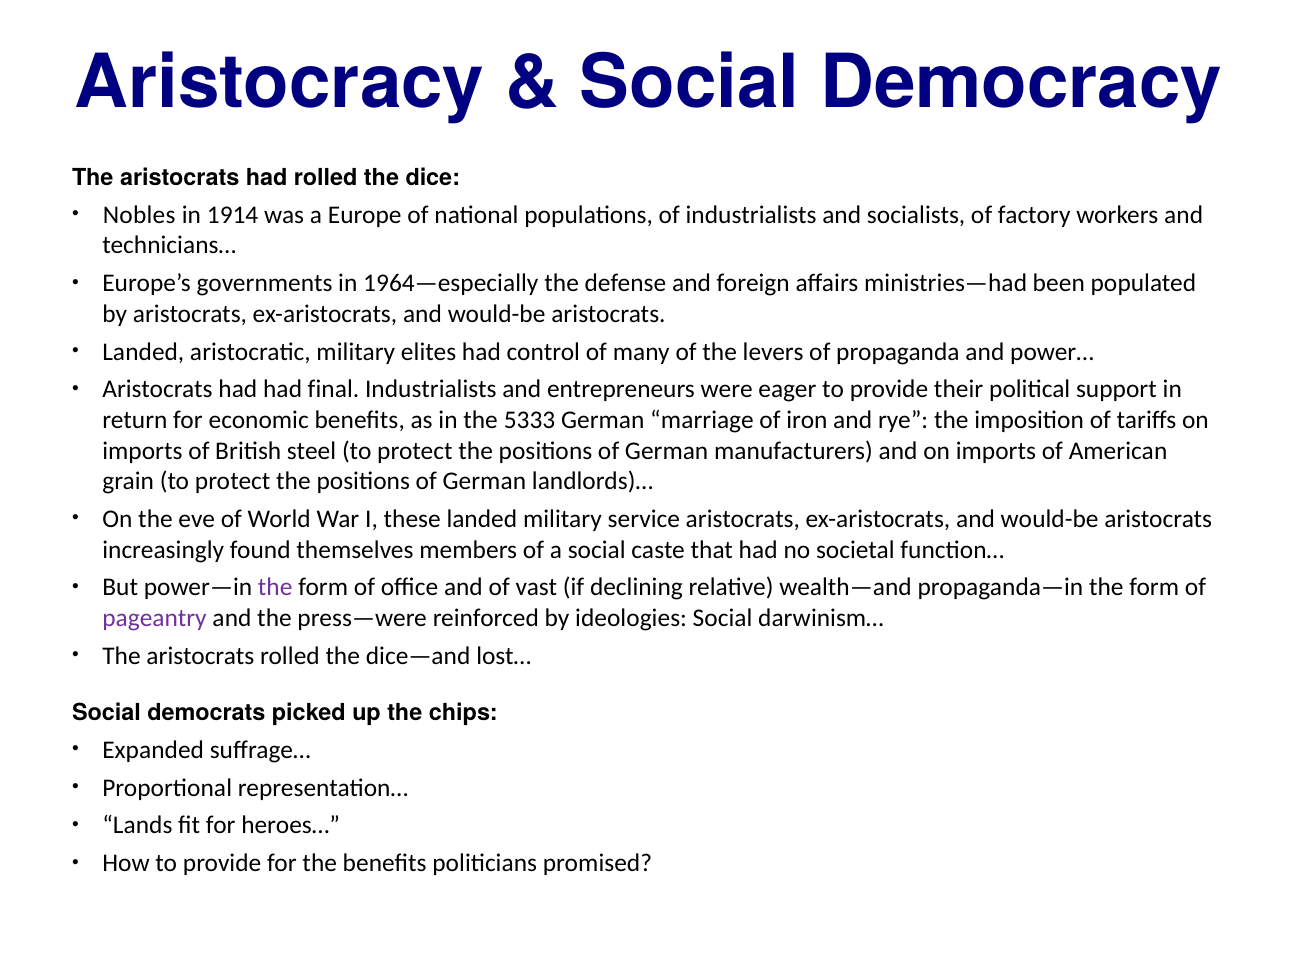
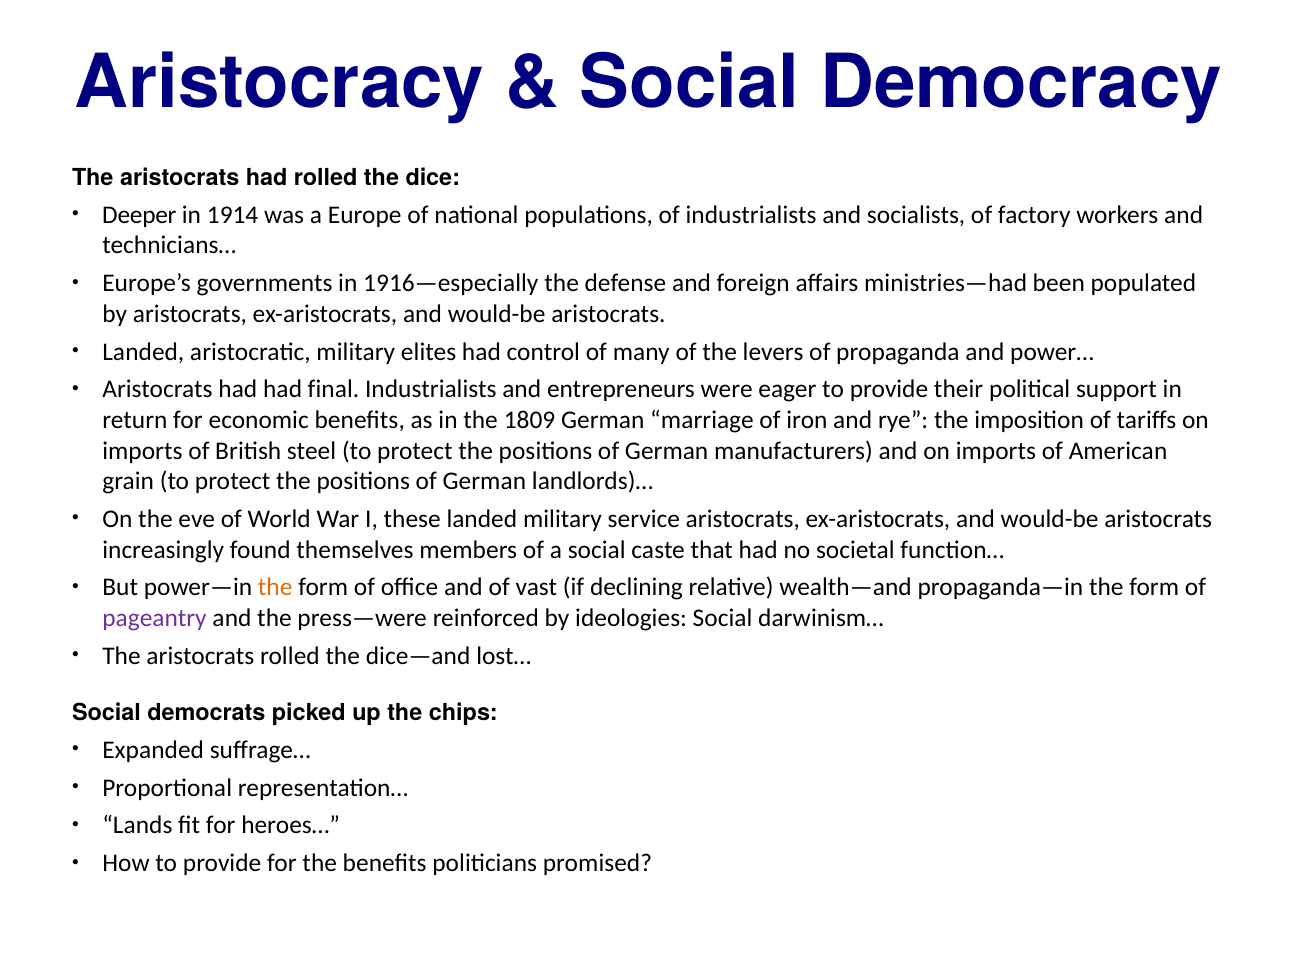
Nobles: Nobles -> Deeper (139, 215)
1964—especially: 1964—especially -> 1916—especially (451, 283)
5333: 5333 -> 1809 (529, 420)
the colour: purple -> orange (275, 587)
